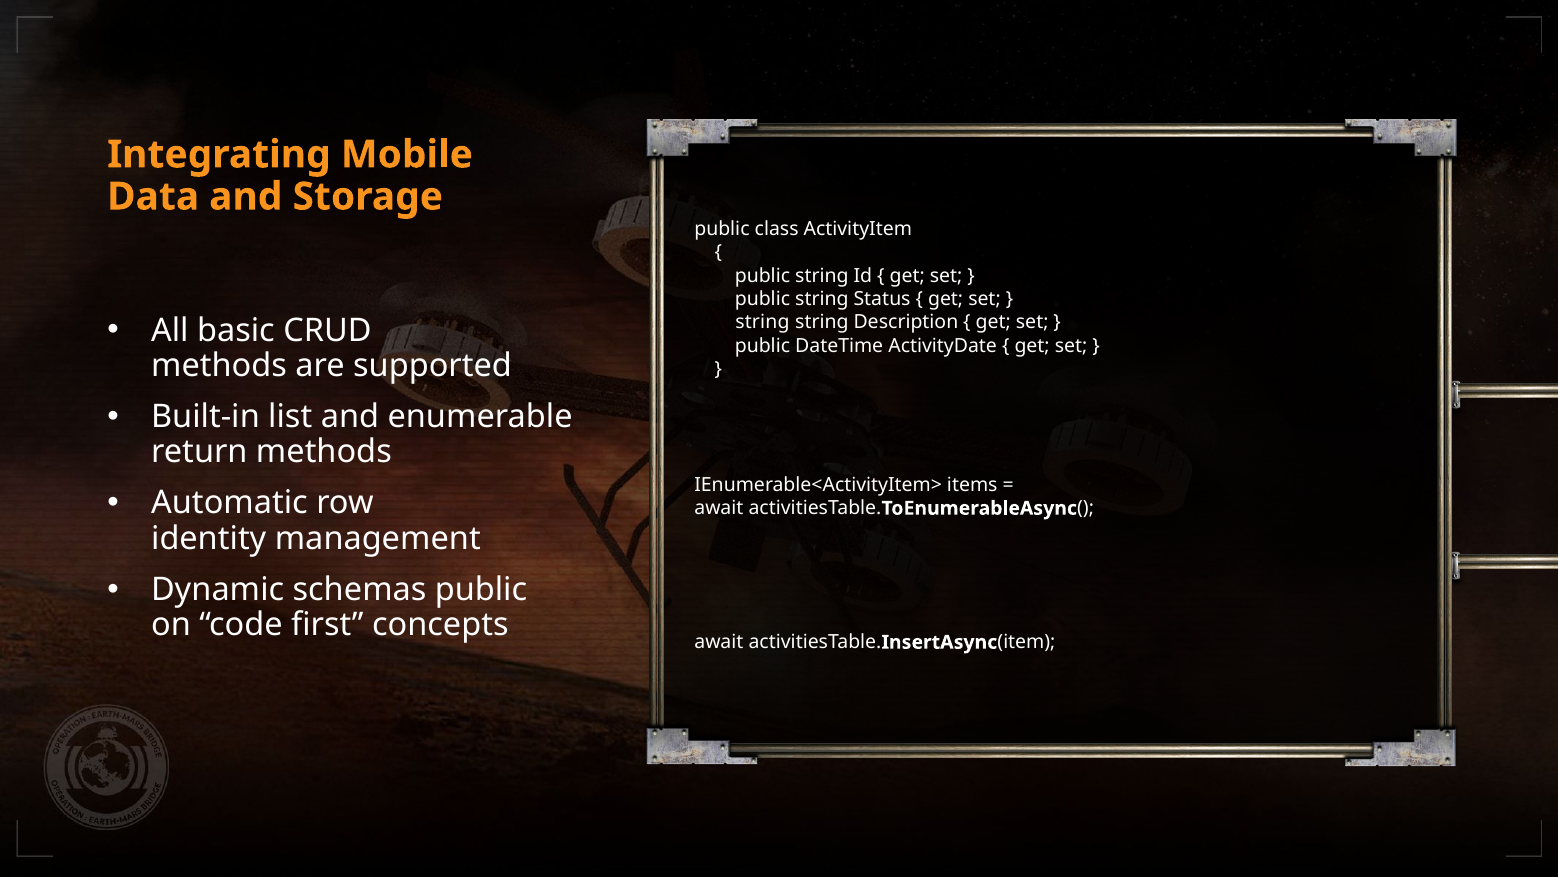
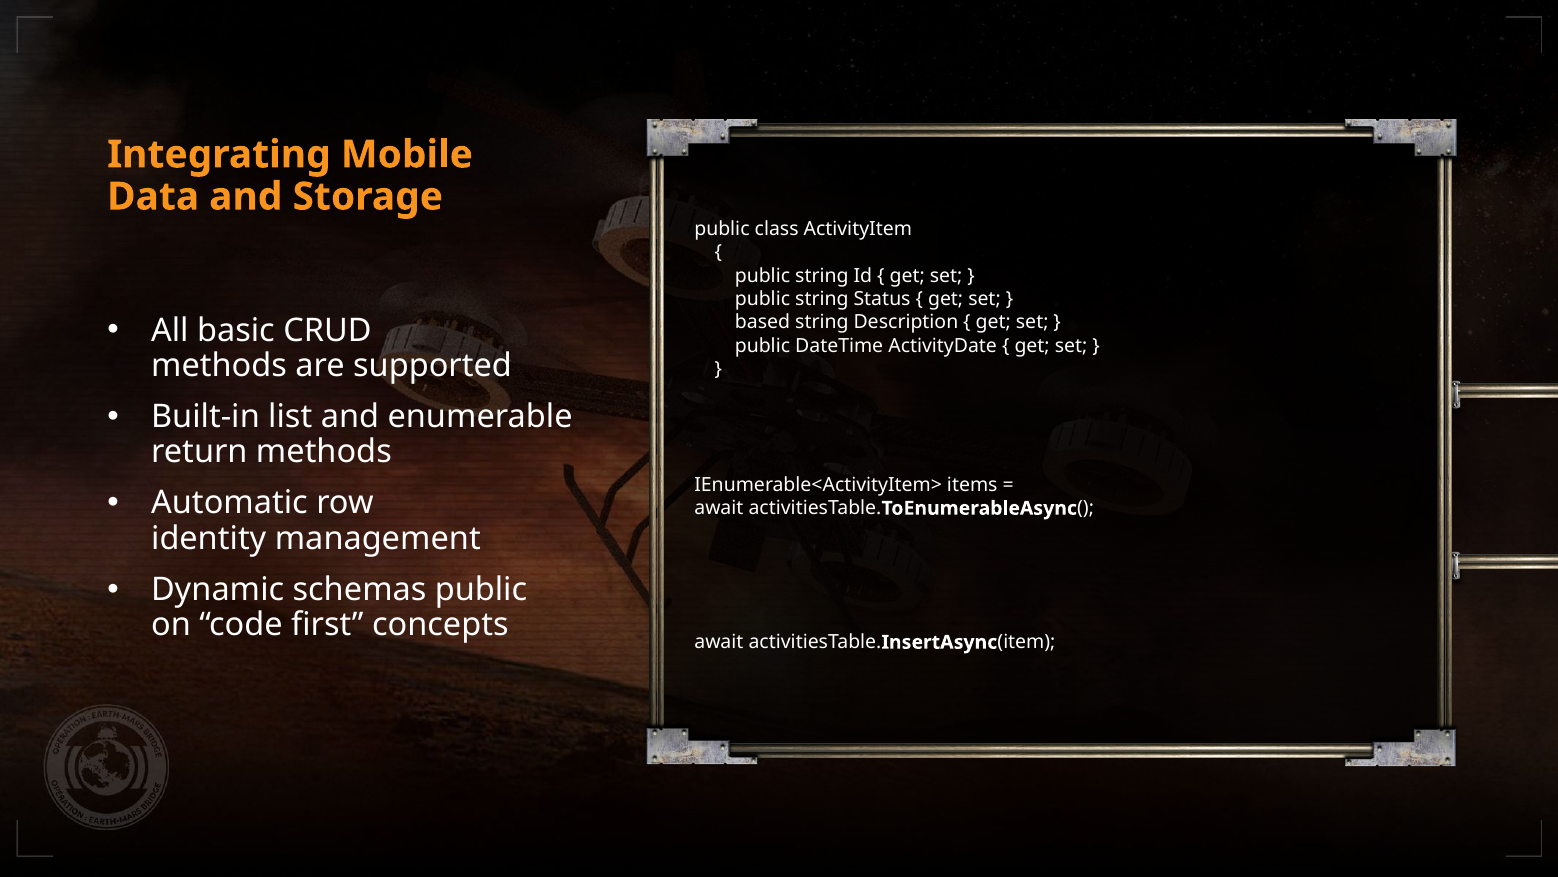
string: string -> based (763, 322)
